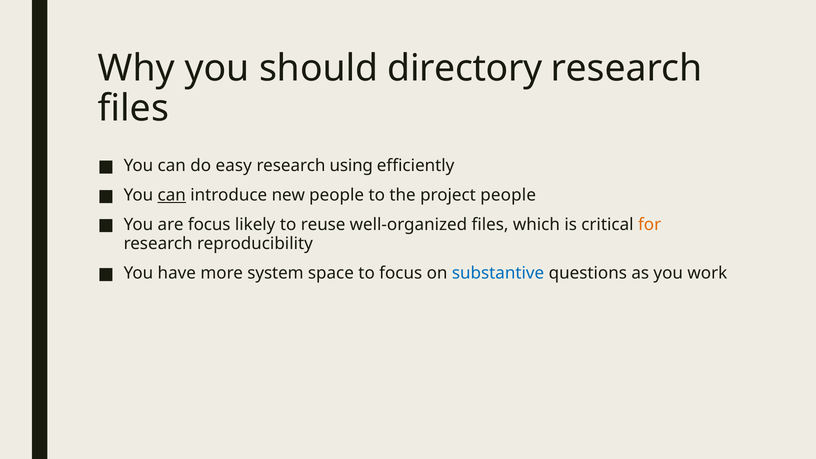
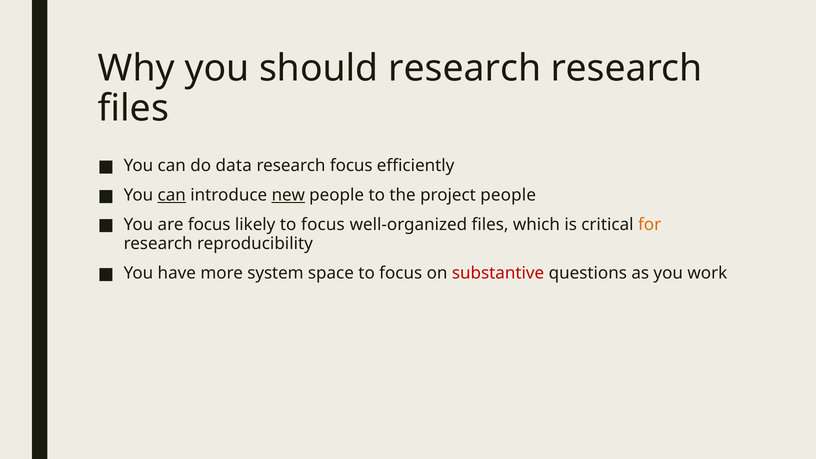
should directory: directory -> research (465, 69)
easy: easy -> data (234, 166)
research using: using -> focus (351, 166)
new underline: none -> present (288, 195)
likely to reuse: reuse -> focus (323, 225)
substantive colour: blue -> red (498, 273)
